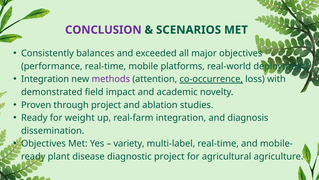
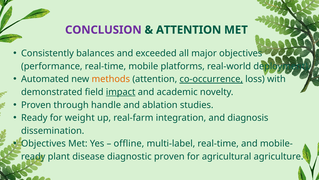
SCENARIOS: SCENARIOS -> ATTENTION (189, 30)
Integration: Integration -> Automated (45, 79)
methods colour: purple -> orange (111, 79)
impact underline: none -> present (121, 92)
through project: project -> handle (106, 105)
variety: variety -> offline (129, 143)
diagnostic project: project -> proven (169, 156)
